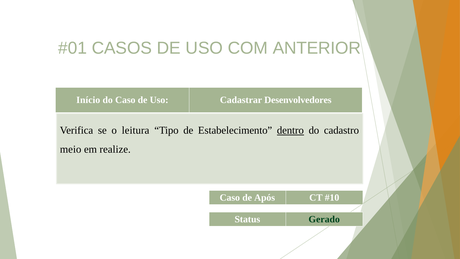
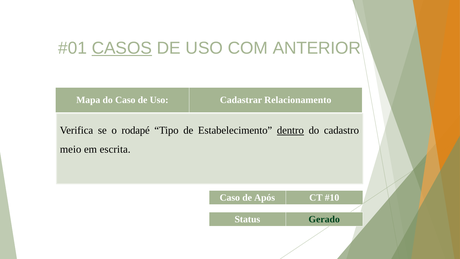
CASOS underline: none -> present (122, 48)
Início: Início -> Mapa (88, 100)
Desenvolvedores: Desenvolvedores -> Relacionamento (298, 100)
leitura: leitura -> rodapé (136, 130)
realize: realize -> escrita (115, 149)
